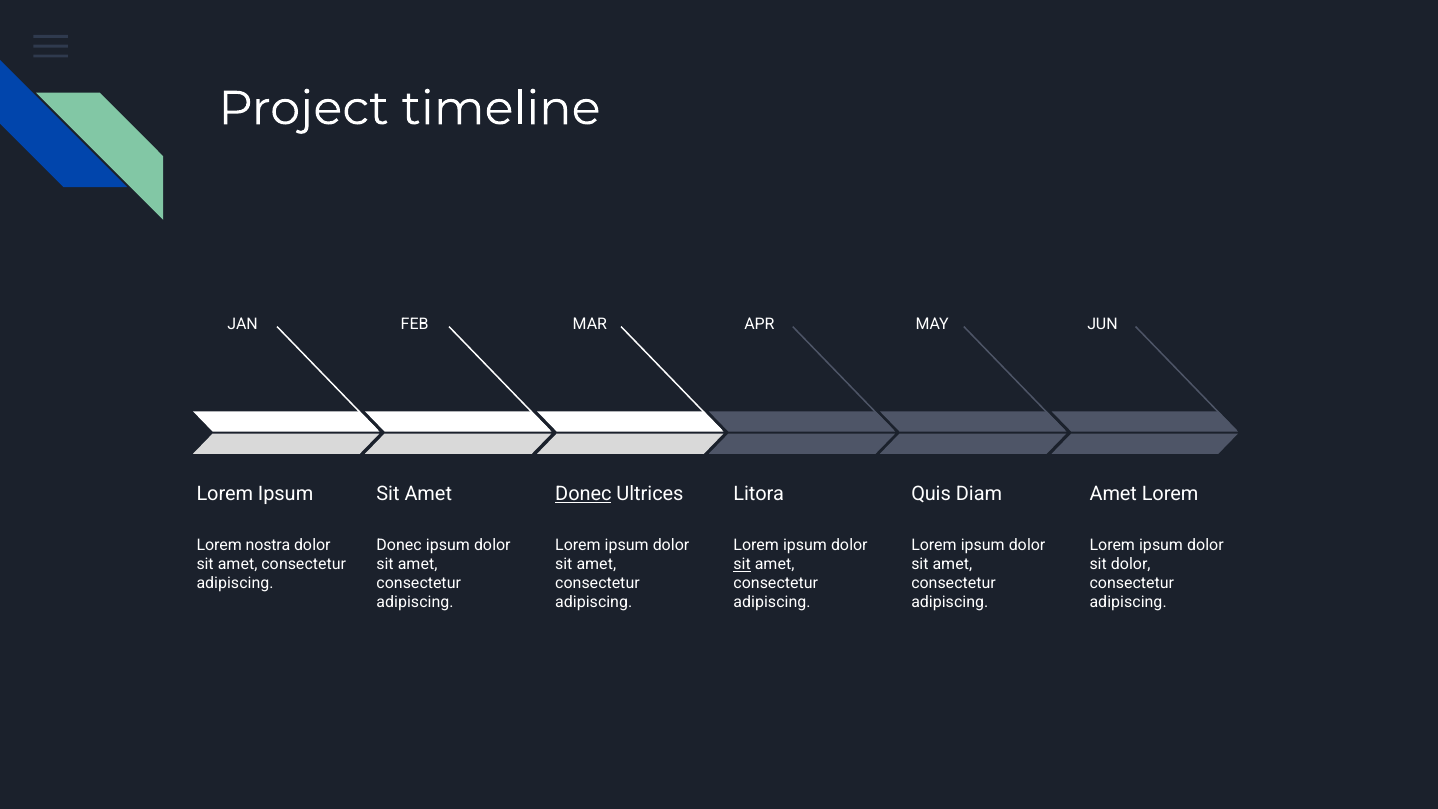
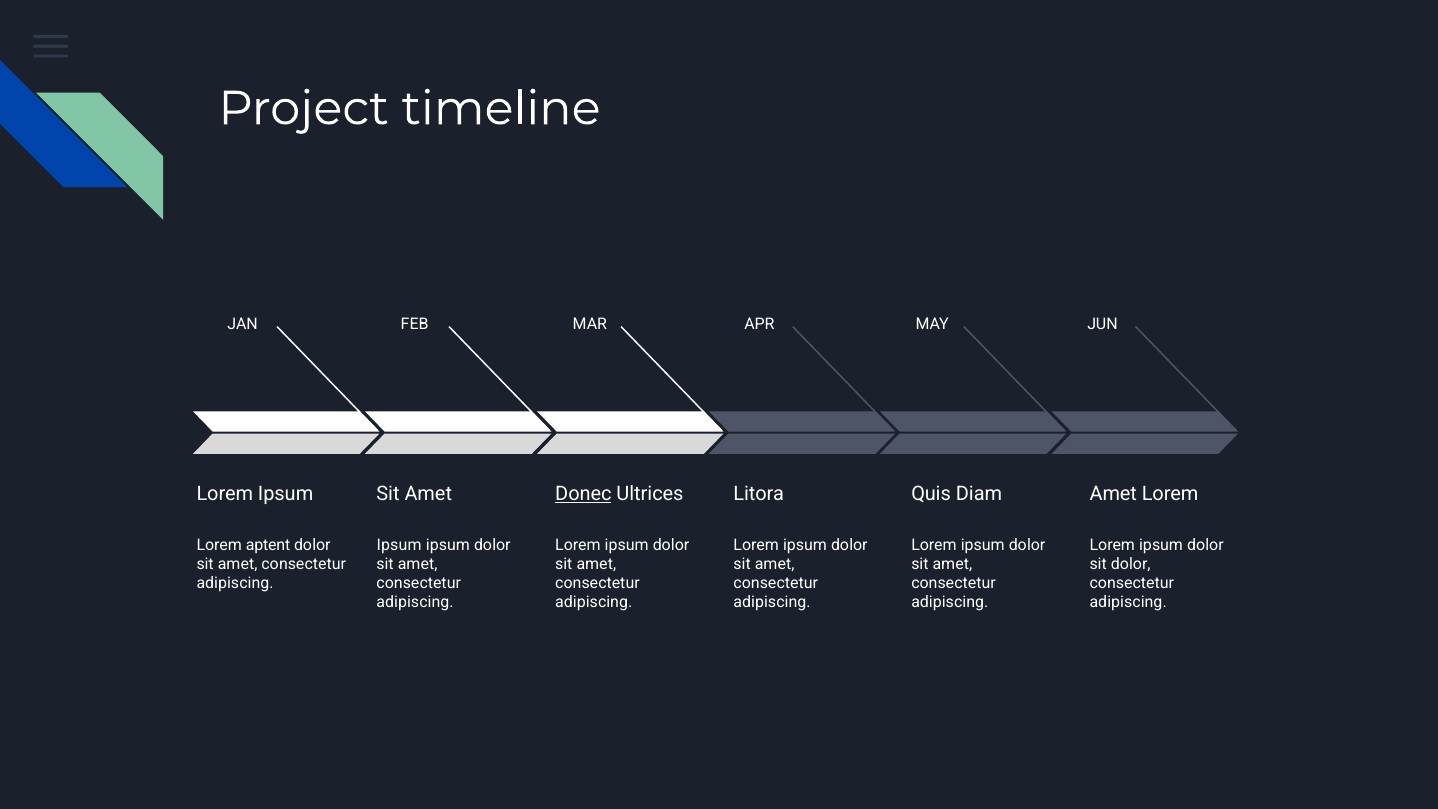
nostra: nostra -> aptent (268, 545)
Donec: Donec -> Ipsum (399, 545)
sit underline: present -> none (742, 564)
